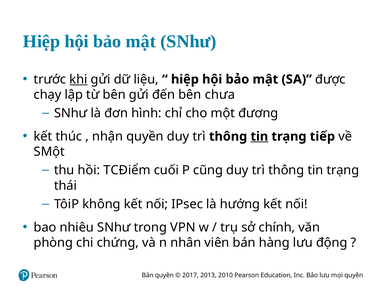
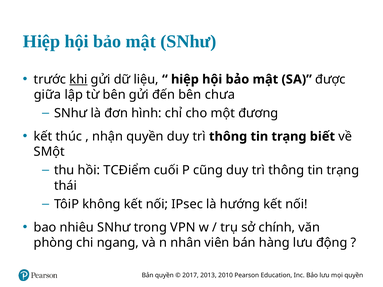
chạy: chạy -> giữa (47, 95)
tin underline: present -> none (259, 137)
tiếp: tiếp -> biết (322, 137)
chứng: chứng -> ngang (118, 243)
